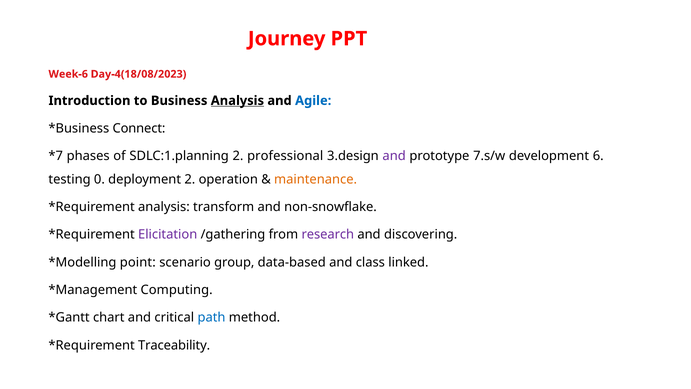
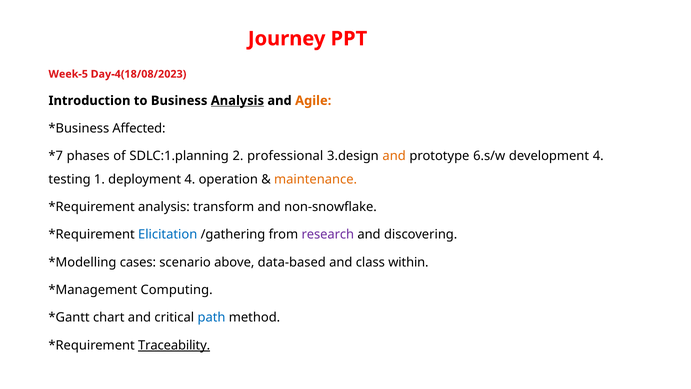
Week-6: Week-6 -> Week-5 (68, 74)
Agile colour: blue -> orange (313, 101)
Connect: Connect -> Affected (139, 128)
and colour: purple -> orange (394, 156)
7.s/w: 7.s/w -> 6.s/w (489, 156)
development 6: 6 -> 4 (598, 156)
0: 0 -> 1 (99, 179)
deployment 2: 2 -> 4 (190, 179)
Elicitation colour: purple -> blue (168, 234)
point: point -> cases (138, 262)
group: group -> above (234, 262)
linked: linked -> within (408, 262)
Traceability underline: none -> present (174, 345)
